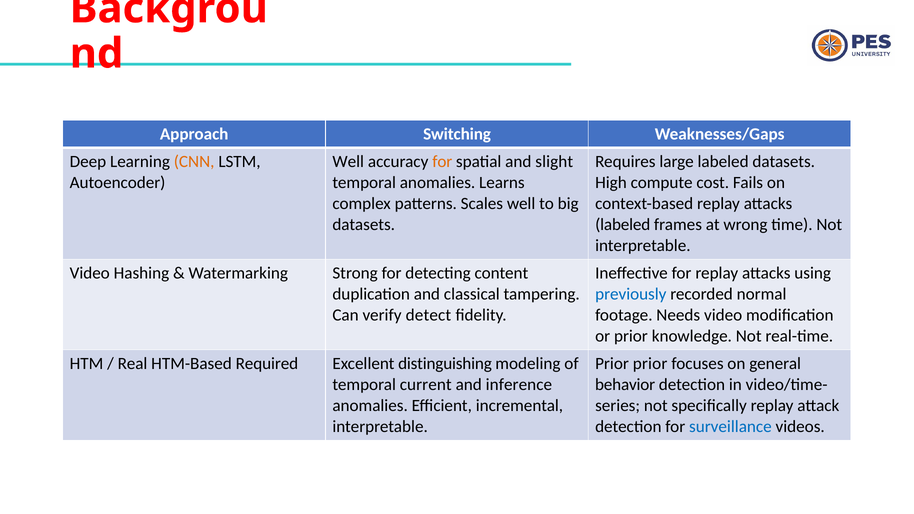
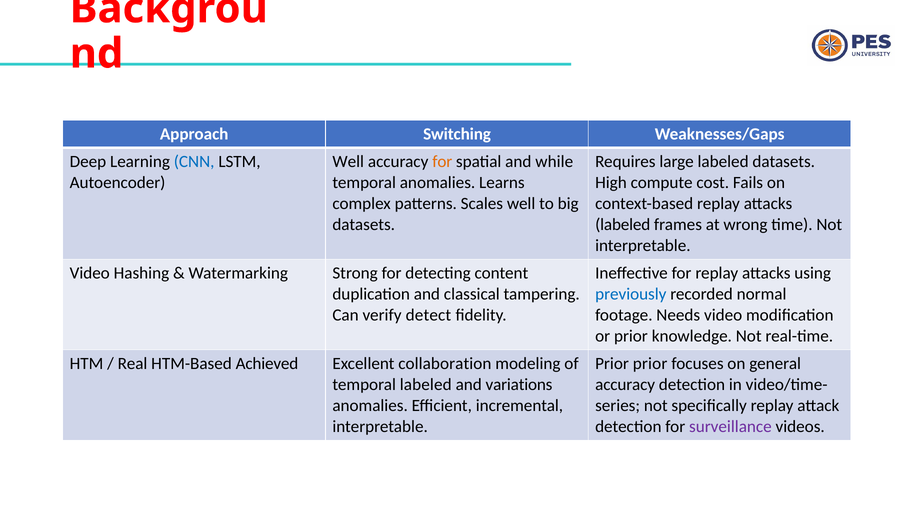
CNN colour: orange -> blue (194, 162)
slight: slight -> while (554, 162)
Required: Required -> Achieved (267, 364)
distinguishing: distinguishing -> collaboration (445, 364)
temporal current: current -> labeled (426, 385)
inference: inference -> variations (519, 385)
behavior: behavior -> accuracy (625, 385)
surveillance colour: blue -> purple (730, 427)
